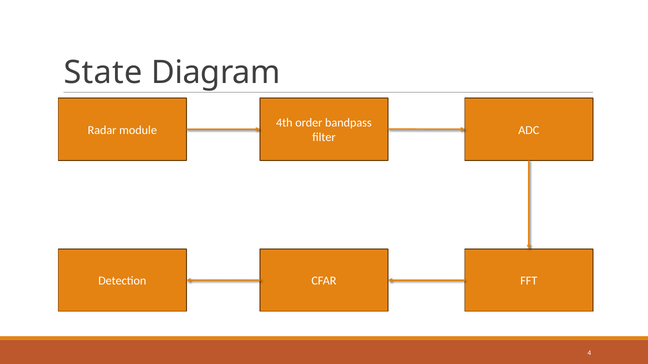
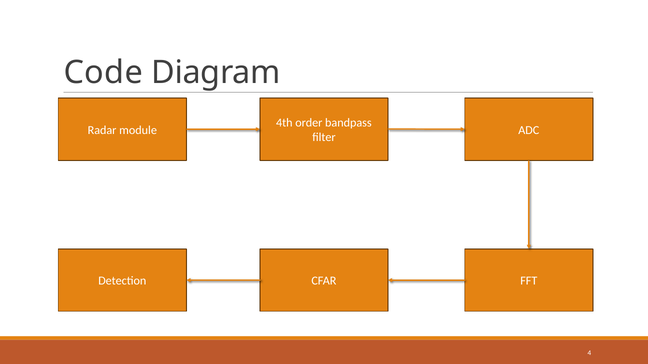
State: State -> Code (103, 73)
